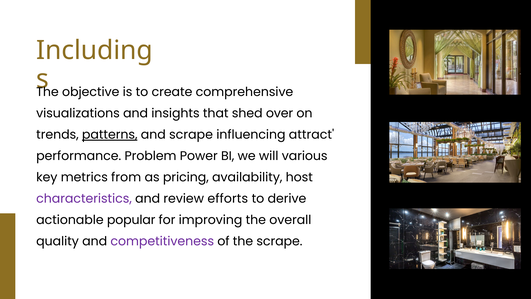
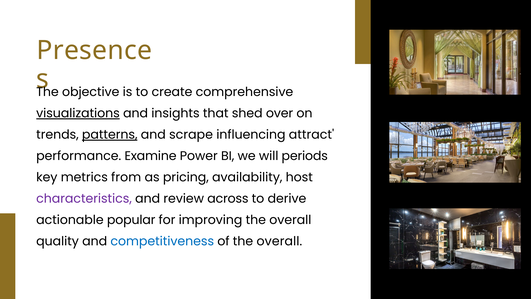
Including: Including -> Presence (94, 50)
visualizations underline: none -> present (78, 113)
Problem: Problem -> Examine (151, 156)
various: various -> periods (305, 156)
efforts: efforts -> across (228, 199)
competitiveness colour: purple -> blue (162, 241)
of the scrape: scrape -> overall (279, 241)
